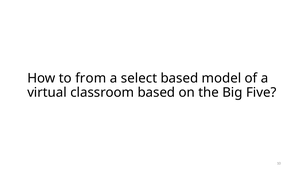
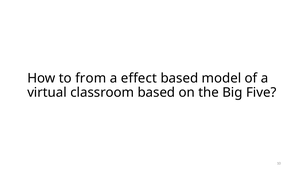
select: select -> effect (139, 78)
